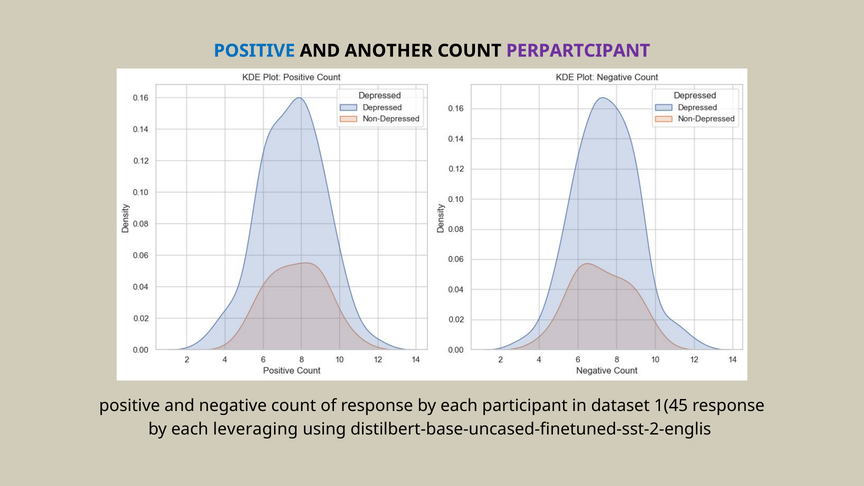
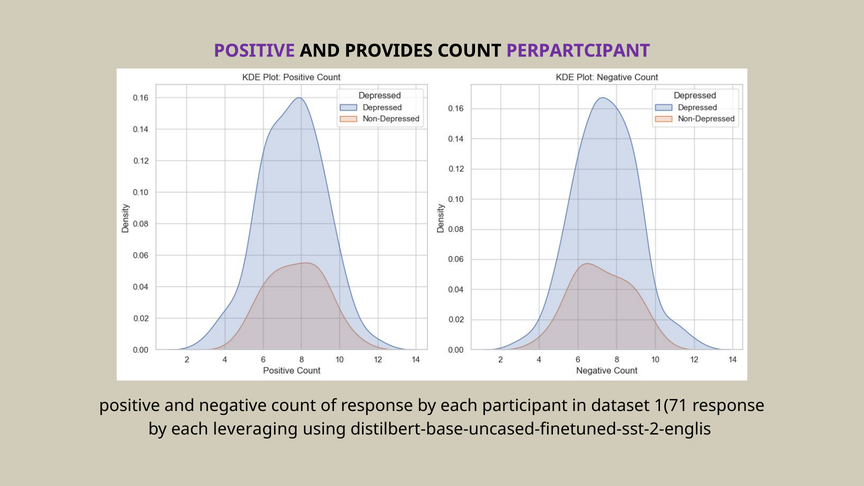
POSITIVE colour: blue -> purple (254, 51)
ANOTHER: ANOTHER -> PROVIDES (389, 51)
1(45: 1(45 -> 1(71 (671, 406)
